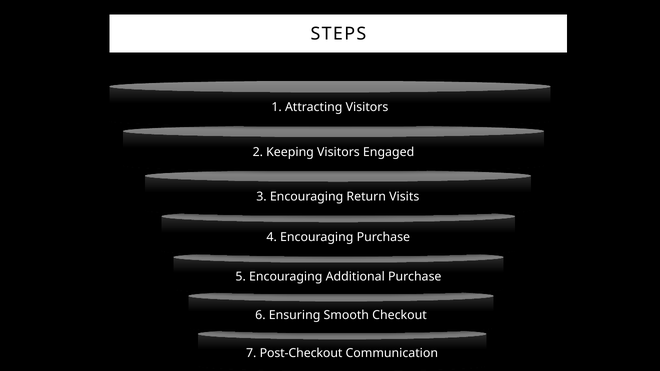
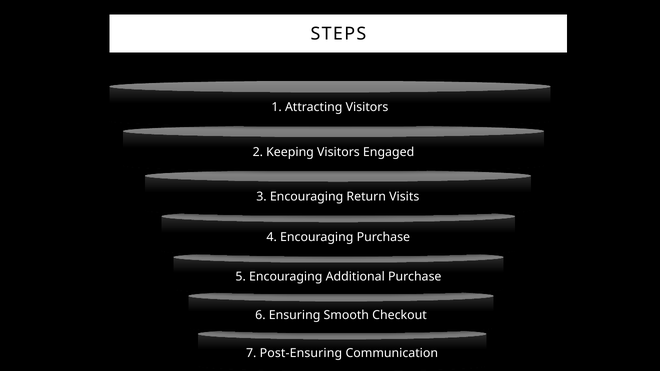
Post-Checkout: Post-Checkout -> Post-Ensuring (301, 354)
